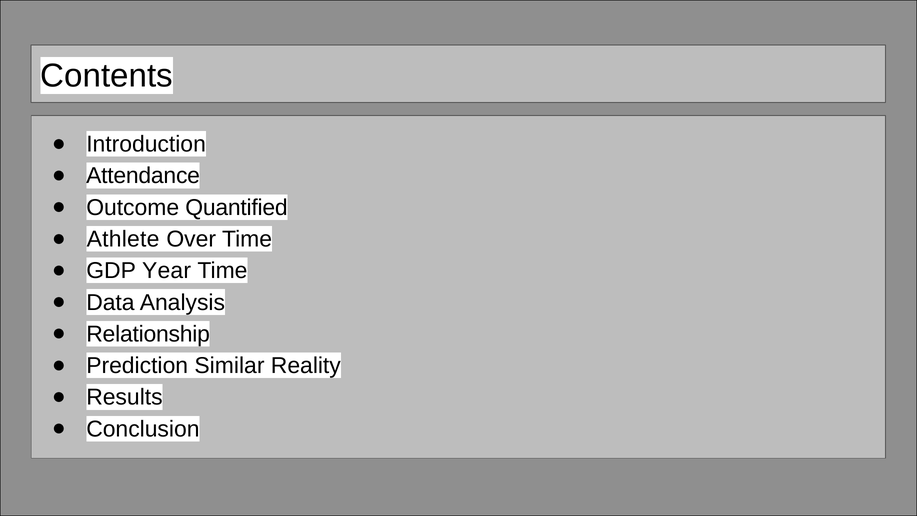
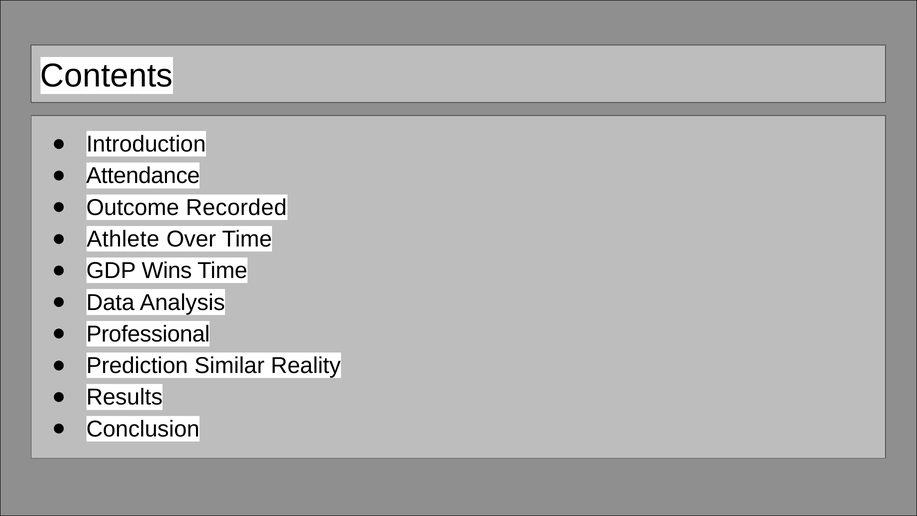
Quantified: Quantified -> Recorded (236, 207)
Year: Year -> Wins (167, 271)
Relationship: Relationship -> Professional (148, 334)
